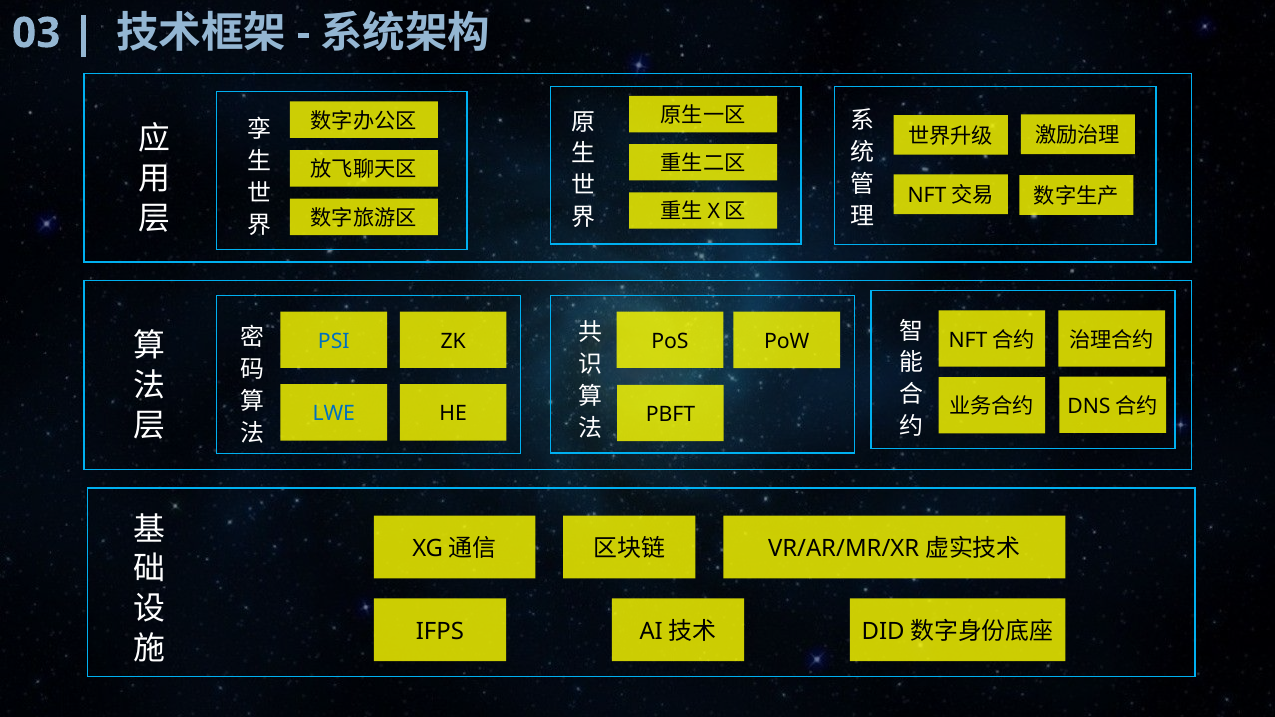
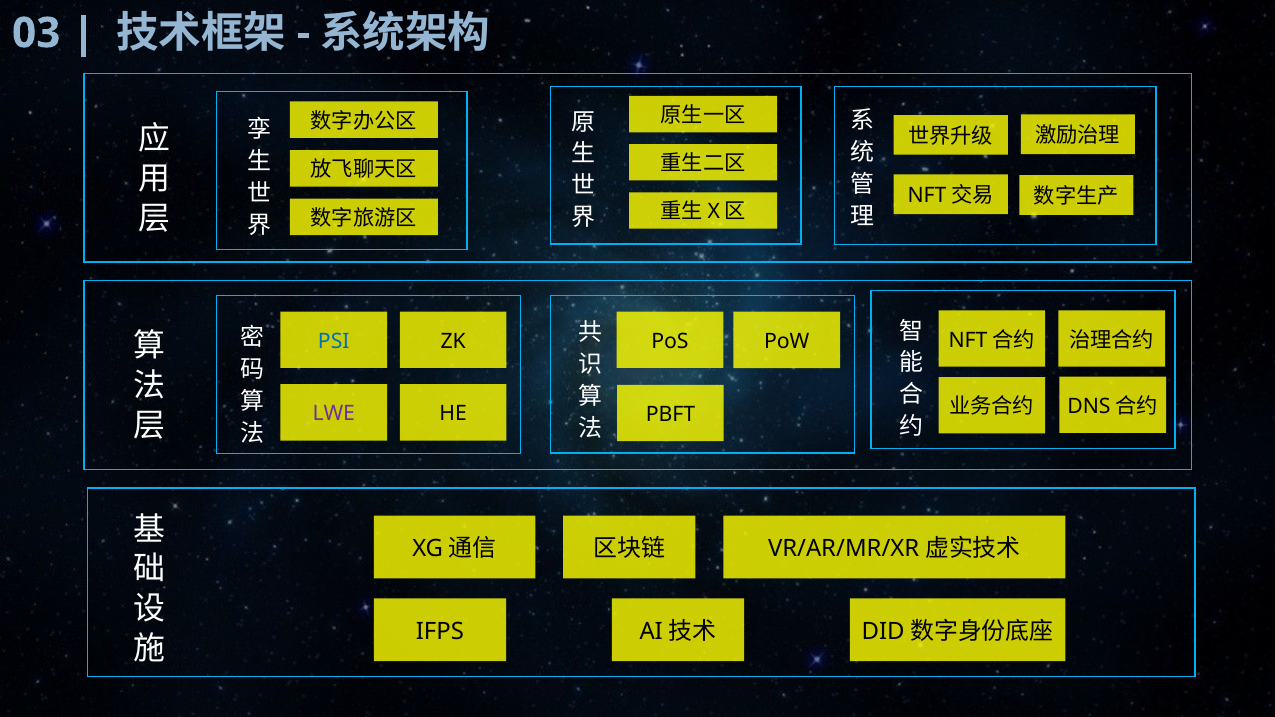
LWE colour: blue -> purple (334, 414)
